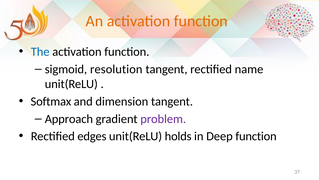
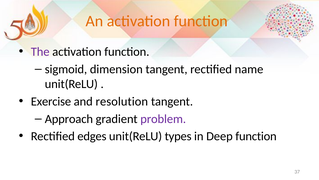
The colour: blue -> purple (40, 52)
resolution: resolution -> dimension (116, 69)
Softmax: Softmax -> Exercise (51, 101)
dimension: dimension -> resolution (122, 101)
holds: holds -> types (178, 136)
